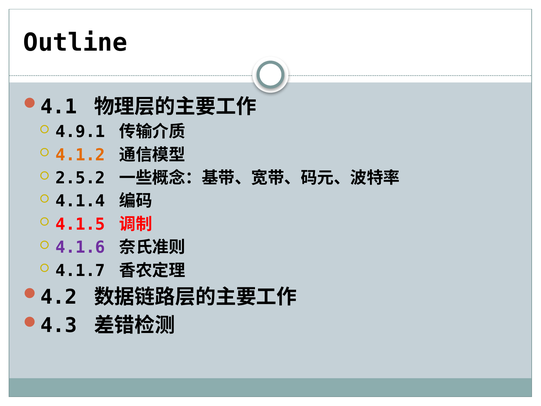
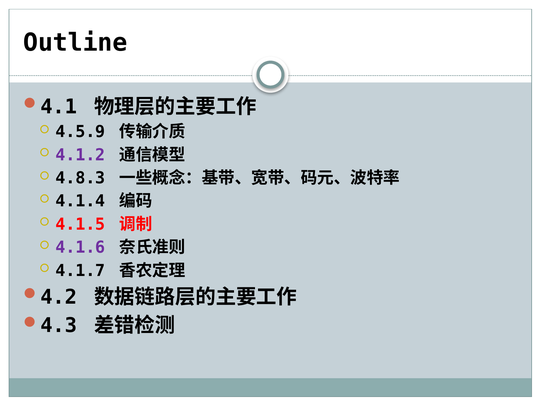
4.9.1: 4.9.1 -> 4.5.9 (80, 132)
4.1.2 colour: orange -> purple (80, 155)
2.5.2: 2.5.2 -> 4.8.3 (80, 178)
